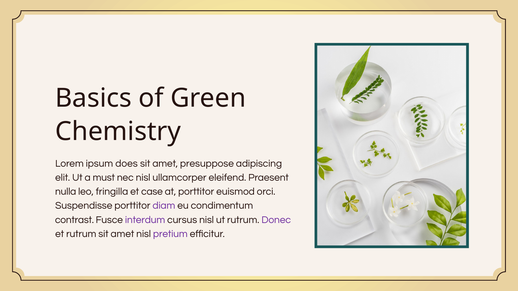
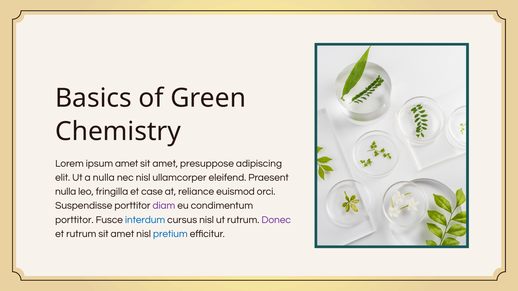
ipsum does: does -> amet (127, 164)
a must: must -> nulla (104, 178)
at porttitor: porttitor -> reliance (196, 192)
contrast: contrast -> porttitor (74, 220)
interdum colour: purple -> blue (145, 220)
pretium colour: purple -> blue (170, 234)
